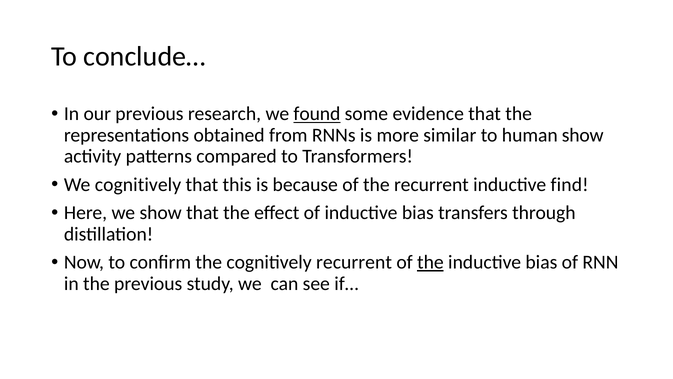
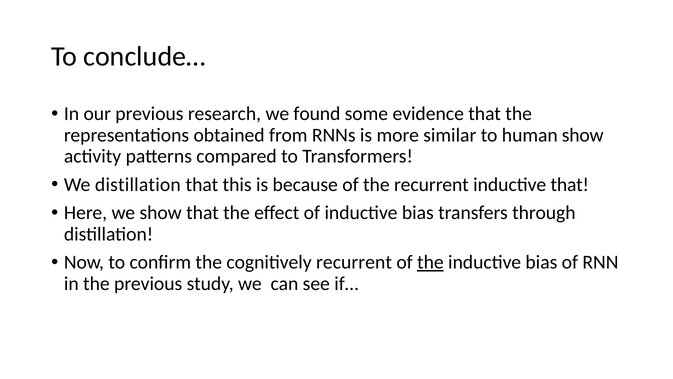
found underline: present -> none (317, 114)
We cognitively: cognitively -> distillation (138, 184)
inductive find: find -> that (570, 184)
